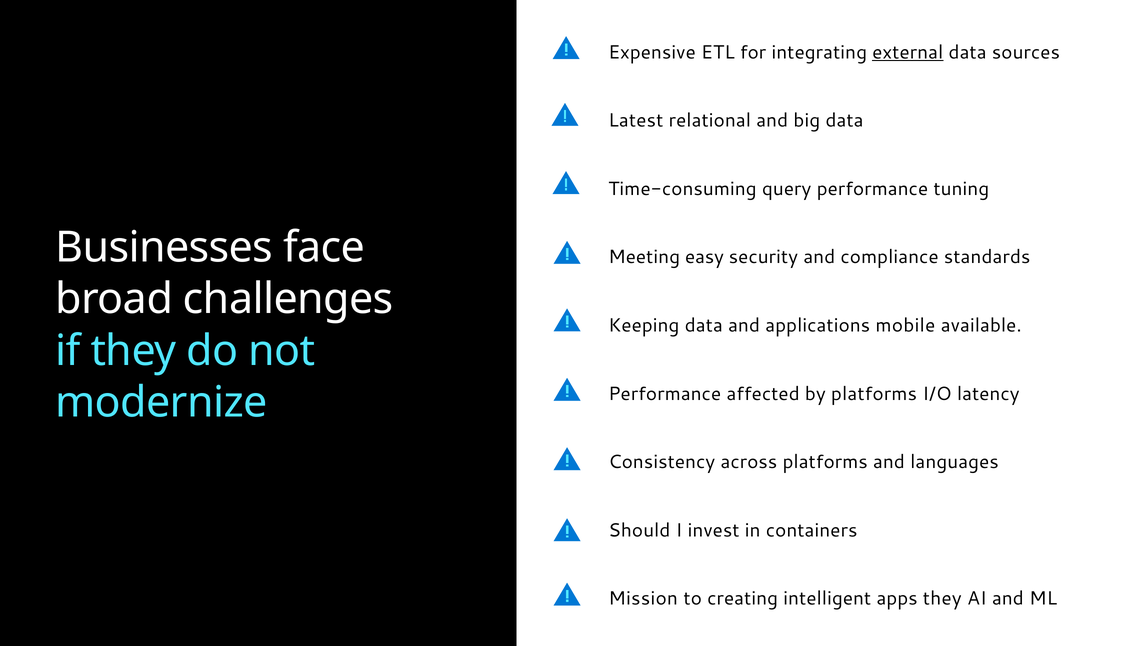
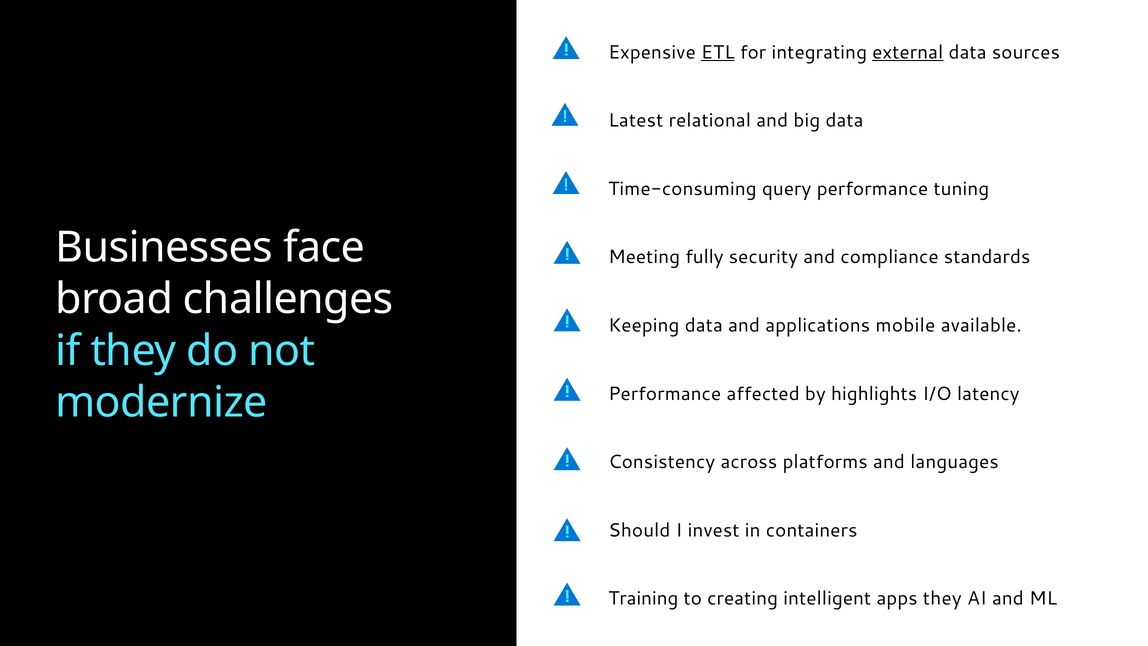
ETL underline: none -> present (718, 52)
easy: easy -> fully (704, 257)
by platforms: platforms -> highlights (874, 394)
Mission: Mission -> Training (643, 598)
